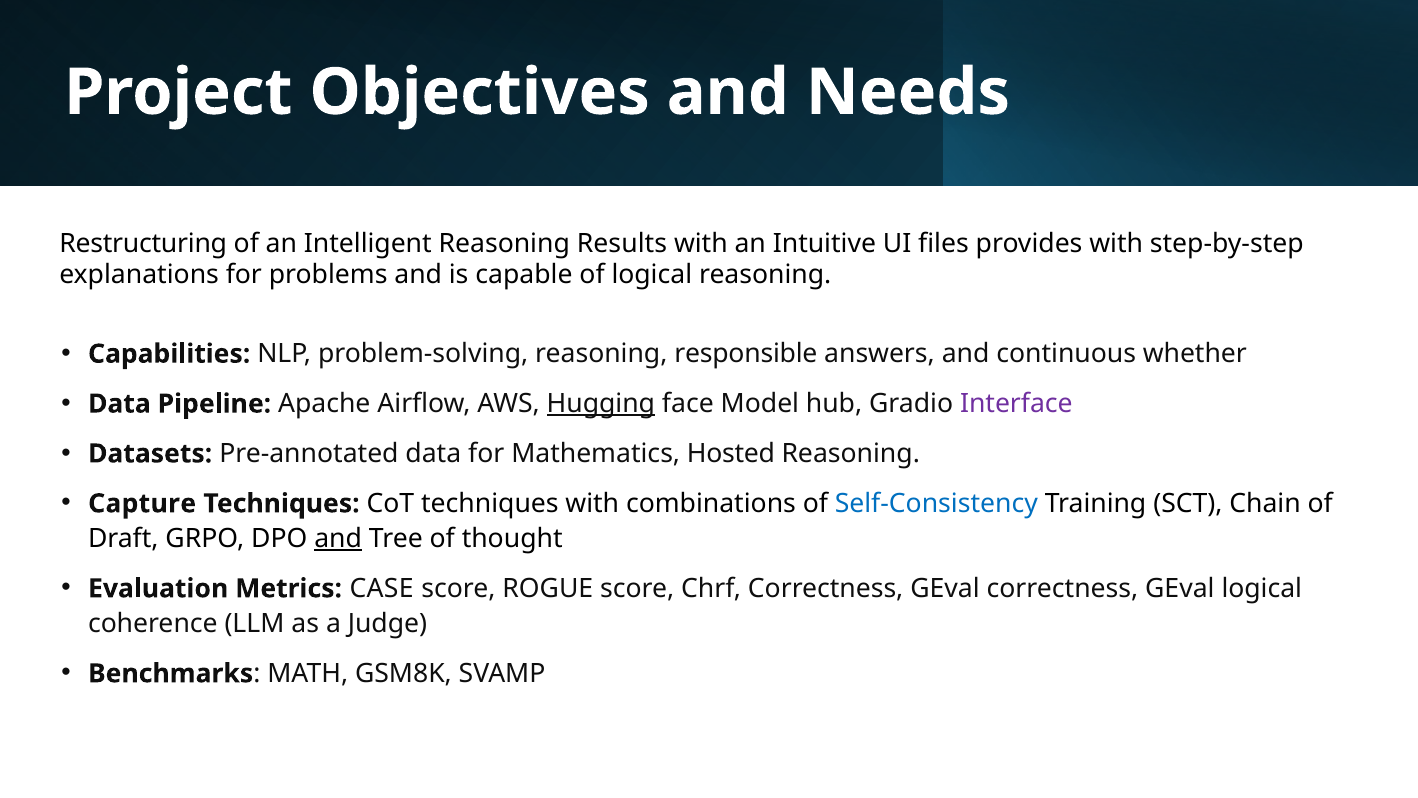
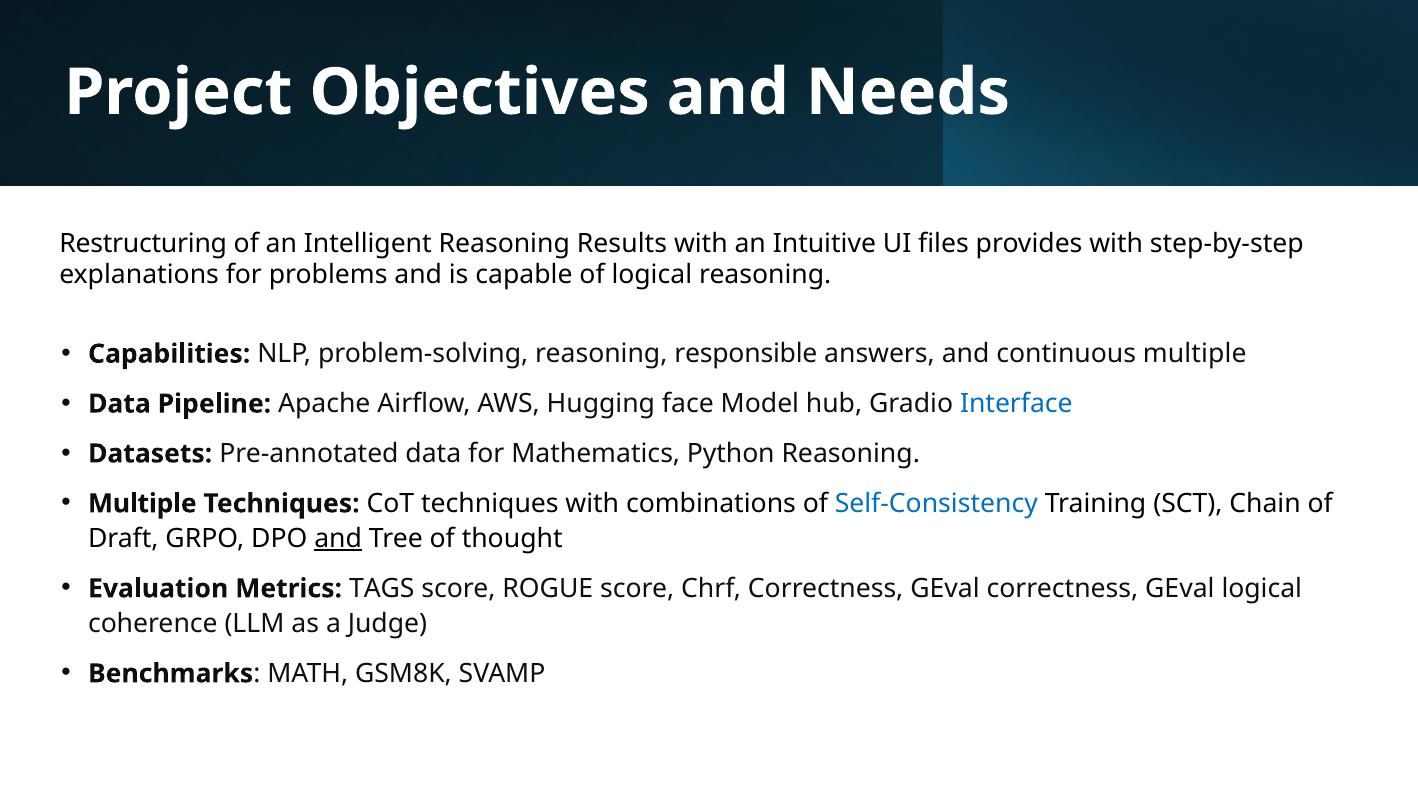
continuous whether: whether -> multiple (1195, 354)
Hugging underline: present -> none (601, 404)
Interface colour: purple -> blue (1016, 404)
Hosted: Hosted -> Python (731, 453)
Capture: Capture -> Multiple (142, 503)
CASE: CASE -> TAGS (382, 588)
